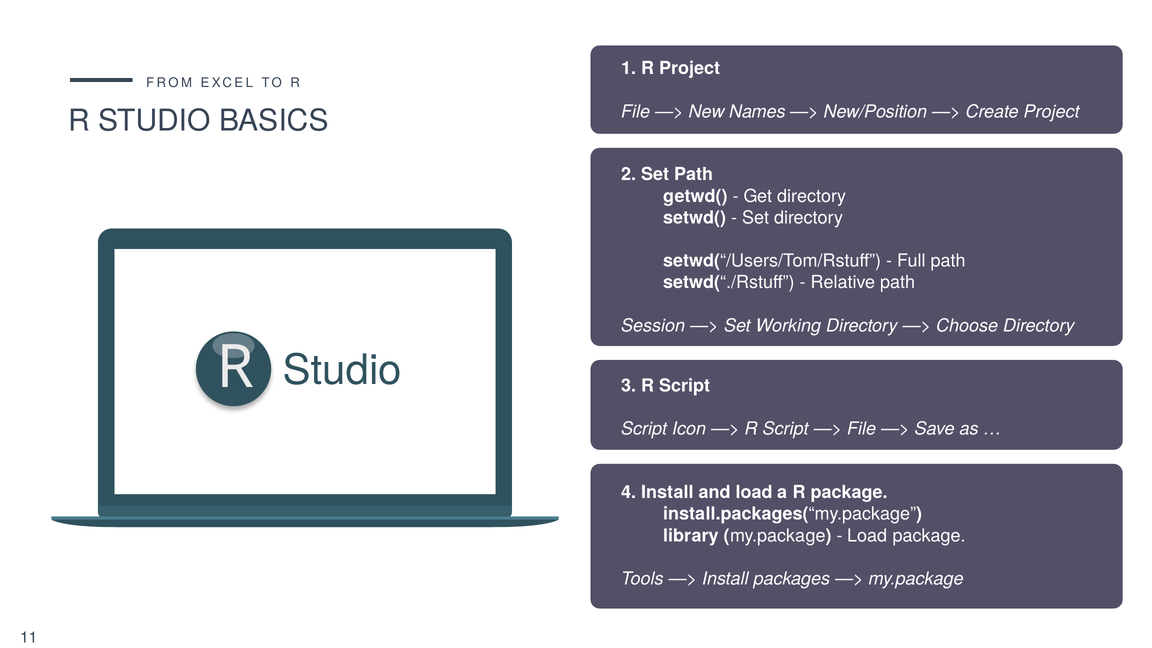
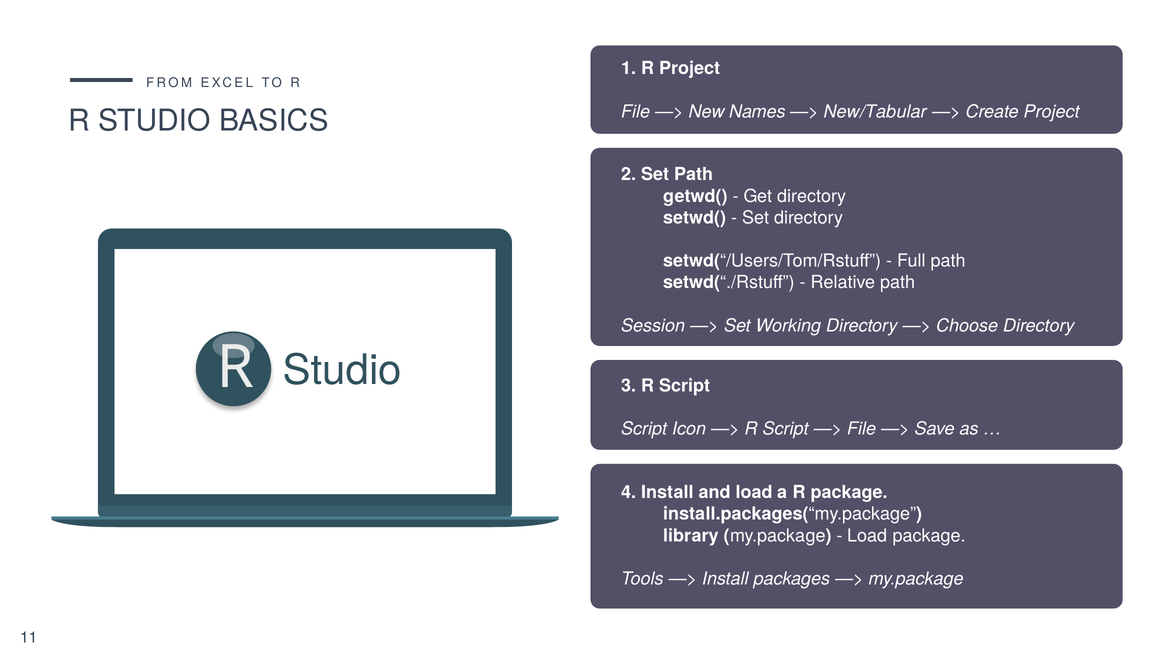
New/Position: New/Position -> New/Tabular (875, 112)
